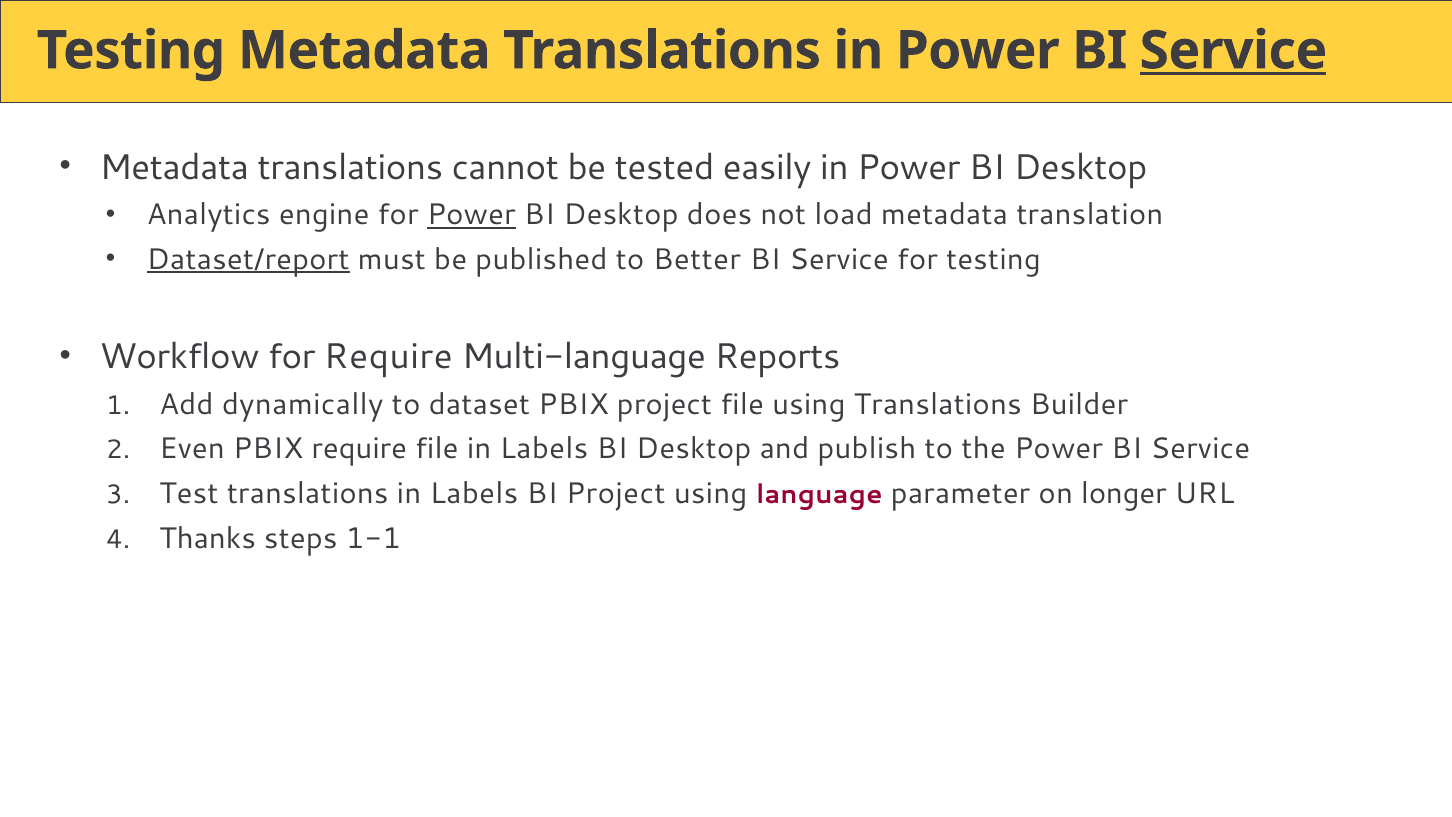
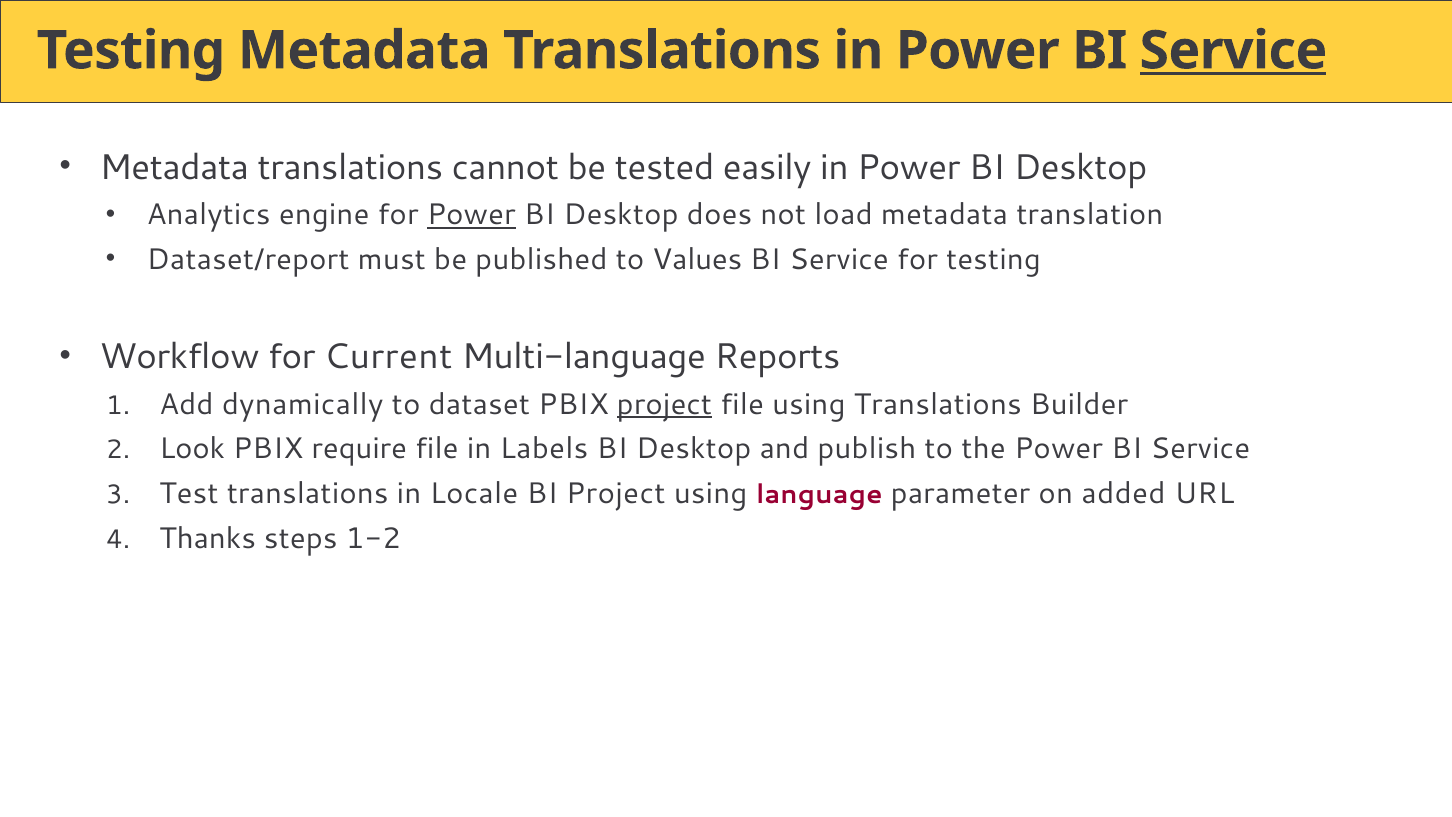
Dataset/report underline: present -> none (248, 259)
Better: Better -> Values (697, 259)
for Require: Require -> Current (388, 357)
project underline: none -> present (664, 404)
Even: Even -> Look (192, 449)
translations in Labels: Labels -> Locale (474, 493)
longer: longer -> added (1124, 493)
1-1: 1-1 -> 1-2 (373, 538)
